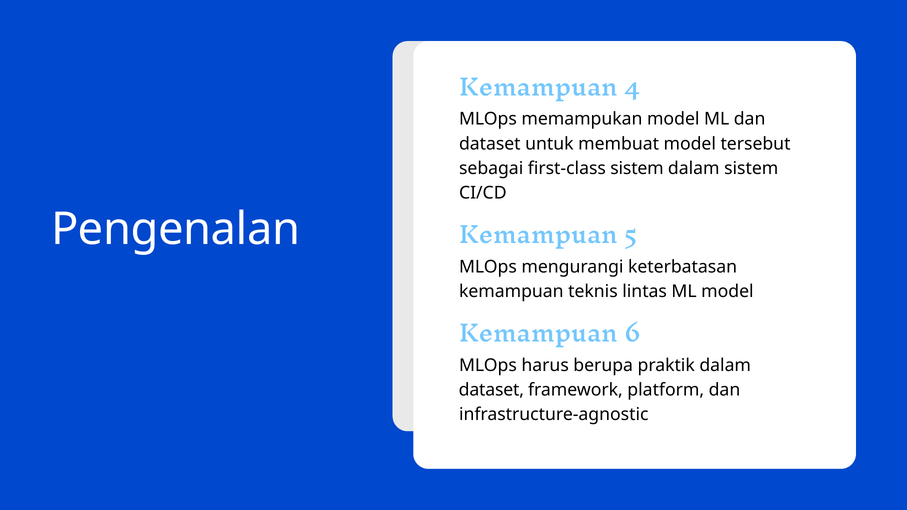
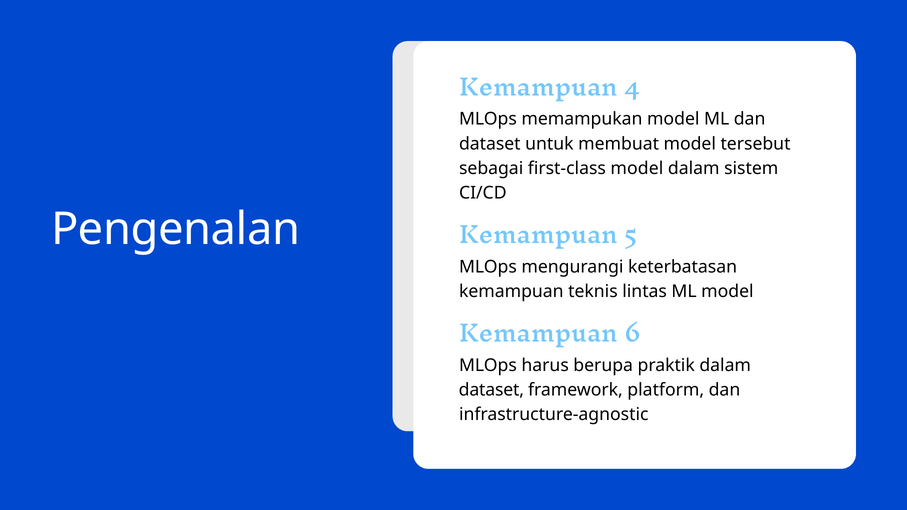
first-class sistem: sistem -> model (637, 168)
